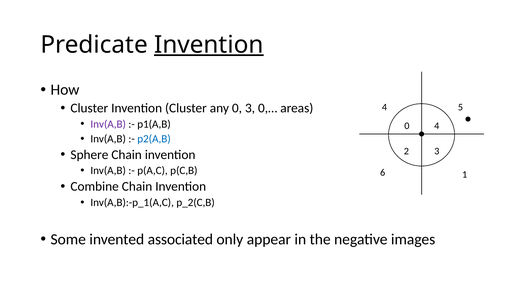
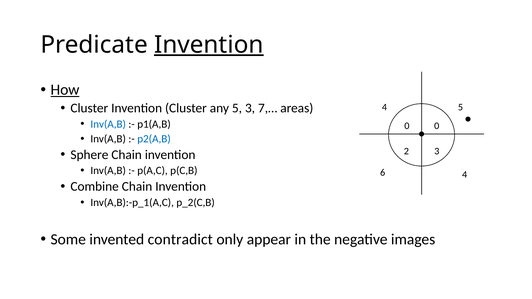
How underline: none -> present (65, 90)
any 0: 0 -> 5 (237, 108)
0,…: 0,… -> 7,… (268, 108)
Inv(A,B colour: purple -> blue (108, 124)
0 4: 4 -> 0 (437, 126)
6 1: 1 -> 4 (465, 175)
associated: associated -> contradict (180, 240)
